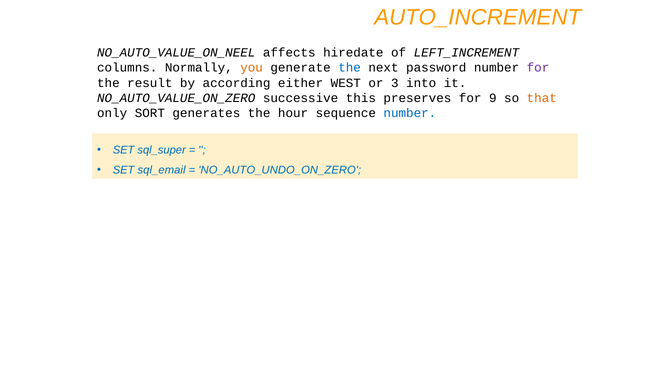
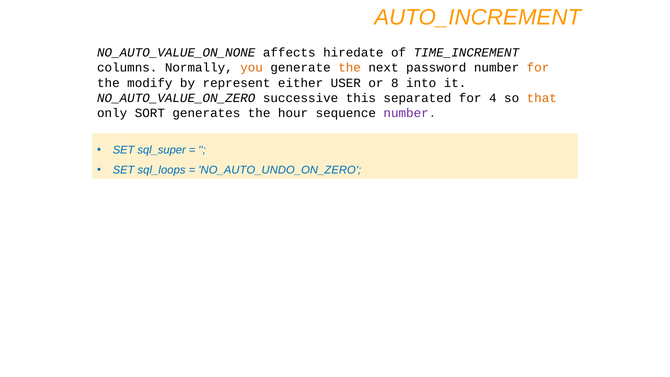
NO_AUTO_VALUE_ON_NEEL: NO_AUTO_VALUE_ON_NEEL -> NO_AUTO_VALUE_ON_NONE (176, 53)
LEFT_INCREMENT: LEFT_INCREMENT -> TIME_INCREMENT (466, 53)
the colour: blue -> orange (350, 68)
for colour: purple -> orange (538, 68)
result: result -> modify (150, 83)
according: according -> represent (237, 83)
WEST: WEST -> USER (346, 83)
3: 3 -> 8 (395, 83)
preserves: preserves -> separated (417, 98)
9: 9 -> 4 (493, 98)
number colour: blue -> purple (410, 113)
sql_email: sql_email -> sql_loops (162, 170)
